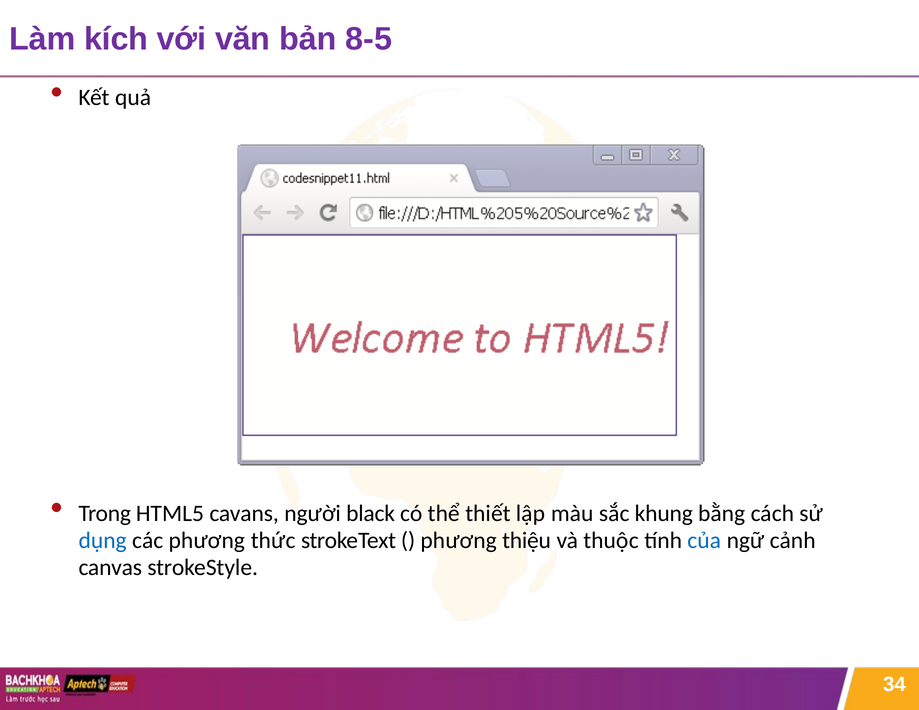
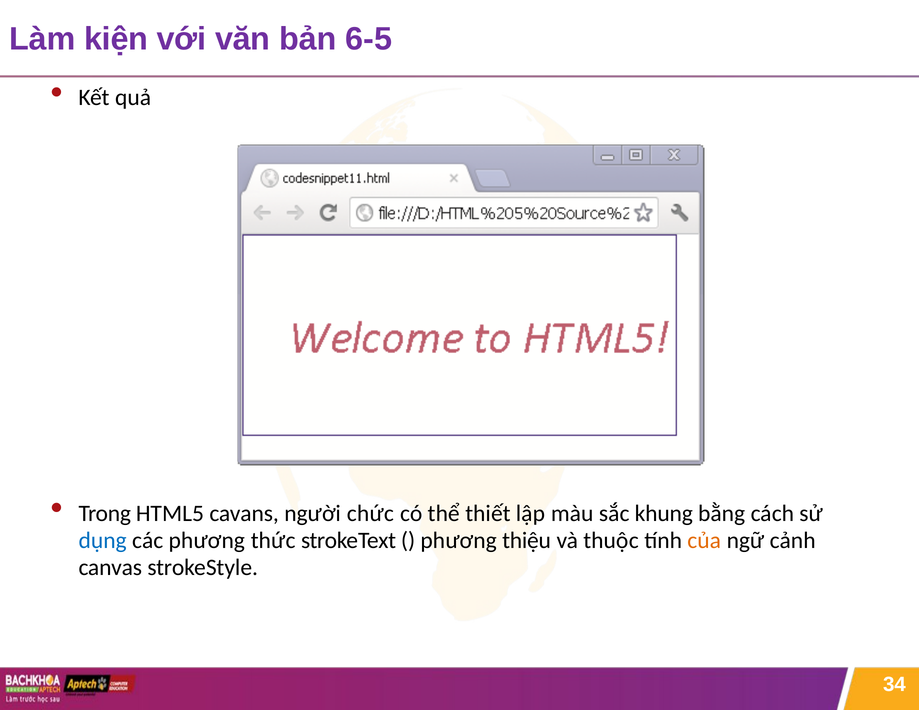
kích: kích -> kiện (116, 39)
8-5: 8-5 -> 6-5 (369, 39)
black: black -> chức (370, 514)
của colour: blue -> orange (704, 541)
